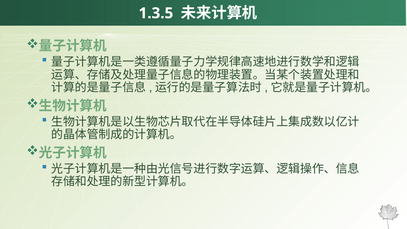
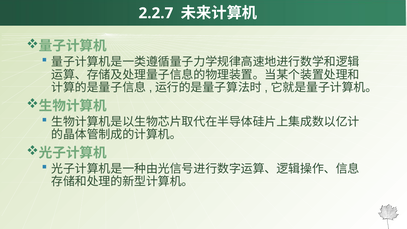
1.3.5: 1.3.5 -> 2.2.7 (156, 13)
